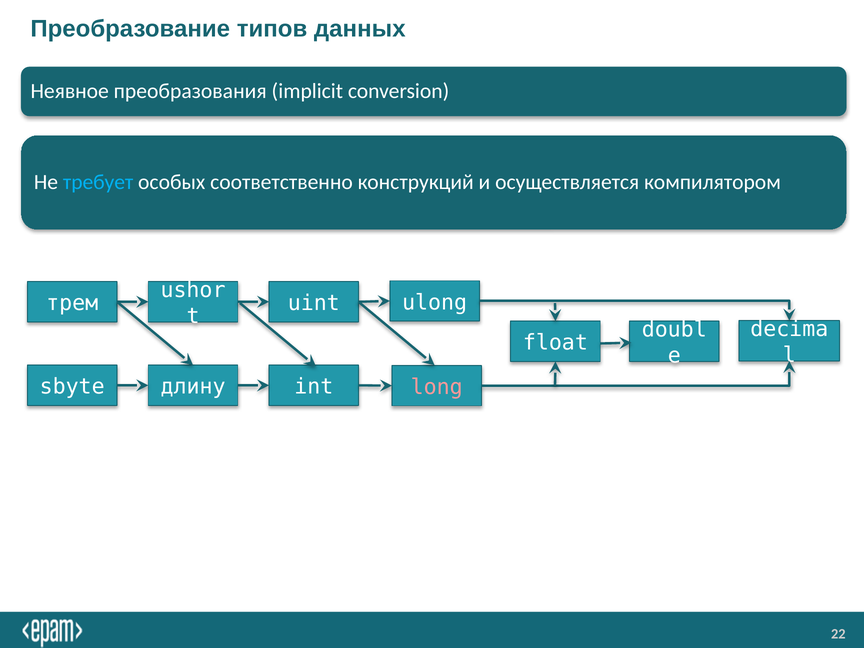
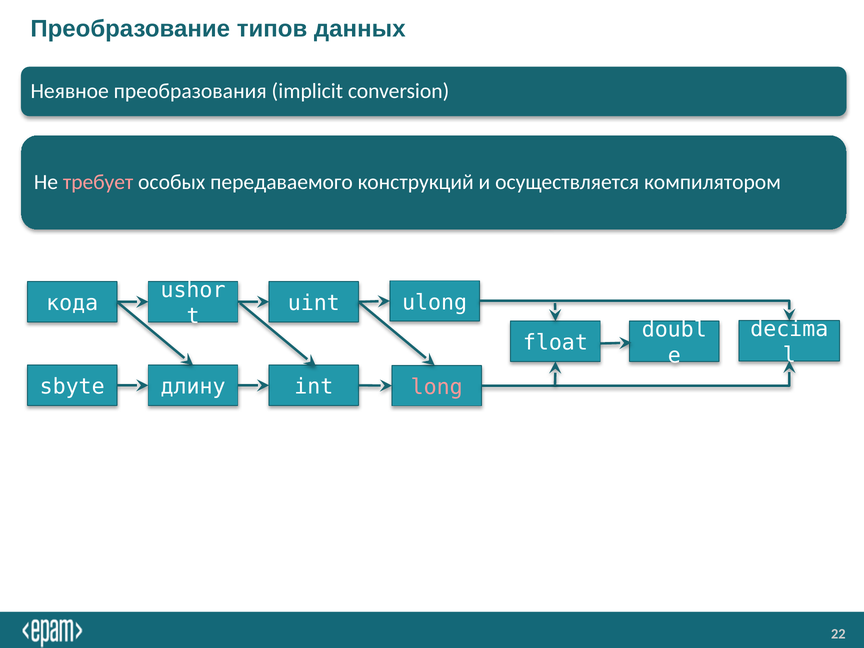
требует colour: light blue -> pink (98, 182)
соответственно: соответственно -> передаваемого (281, 182)
трем: трем -> кода (72, 303)
